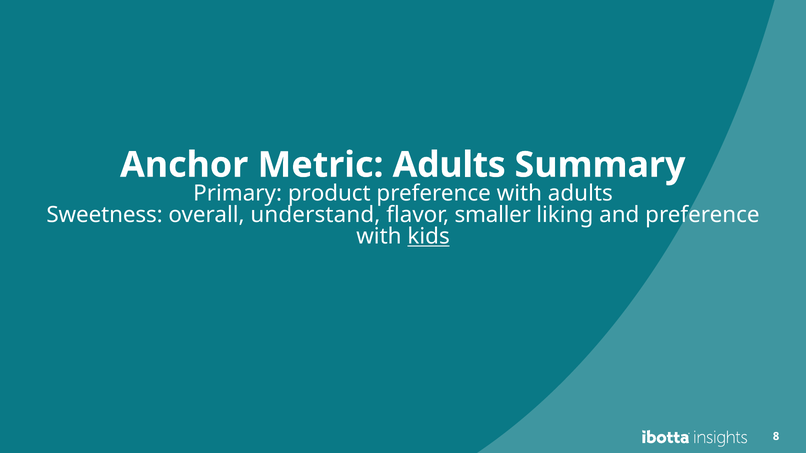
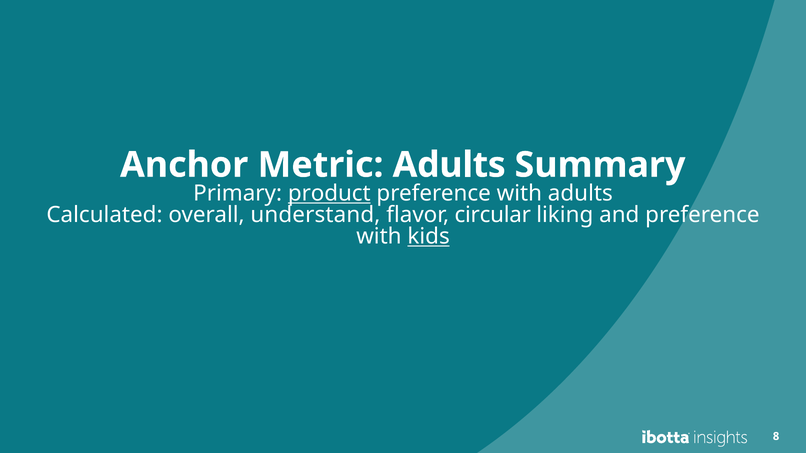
product underline: none -> present (329, 194)
Sweetness: Sweetness -> Calculated (104, 215)
smaller: smaller -> circular (493, 215)
